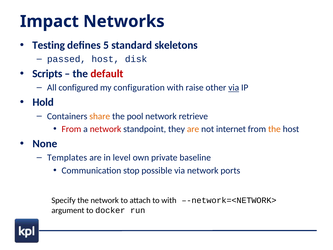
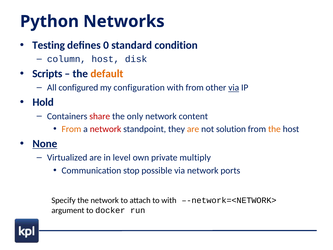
Impact: Impact -> Python (49, 21)
5: 5 -> 0 (106, 45)
skeletons: skeletons -> condition (176, 45)
passed: passed -> column (67, 59)
default colour: red -> orange (107, 74)
with raise: raise -> from (195, 88)
share colour: orange -> red (100, 116)
pool: pool -> only (135, 116)
retrieve: retrieve -> content (193, 116)
From colour: red -> orange (71, 129)
internet: internet -> solution (231, 129)
None underline: none -> present (45, 144)
Templates: Templates -> Virtualized (67, 158)
baseline: baseline -> multiply (195, 158)
